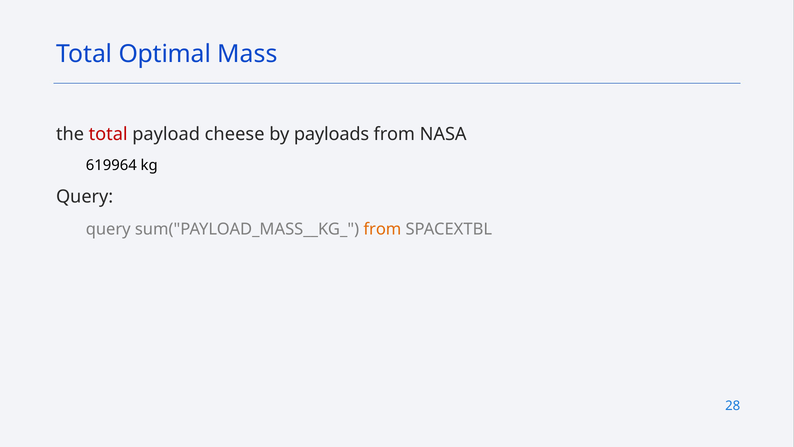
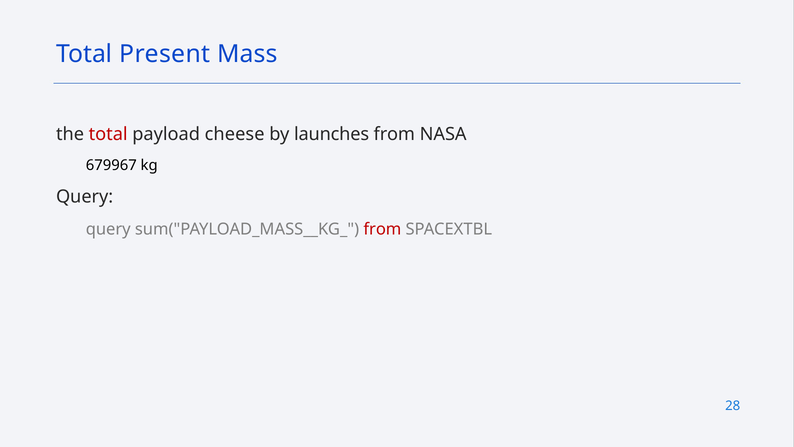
Optimal: Optimal -> Present (165, 54)
payloads: payloads -> launches (332, 134)
619964: 619964 -> 679967 (111, 165)
from colour: orange -> red (382, 229)
